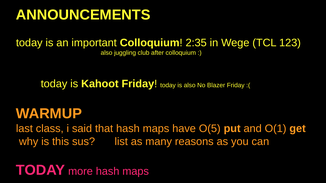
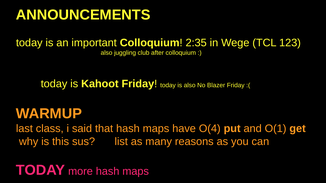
O(5: O(5 -> O(4 (210, 129)
